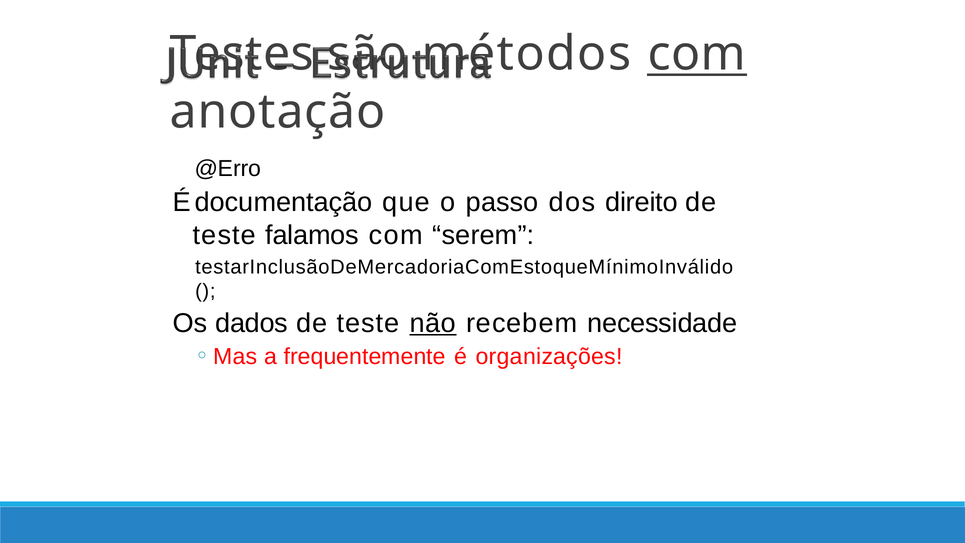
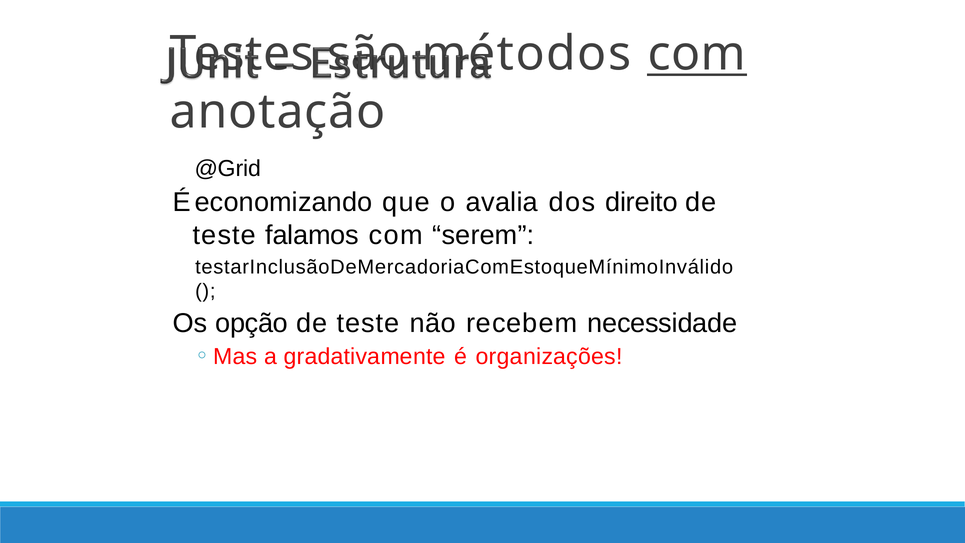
@Erro: @Erro -> @Grid (228, 169)
documentação: documentação -> economizando (284, 202)
passo: passo -> avalia (502, 202)
dados: dados -> opção (252, 323)
não underline: present -> none (433, 323)
frequentemente: frequentemente -> gradativamente (365, 357)
